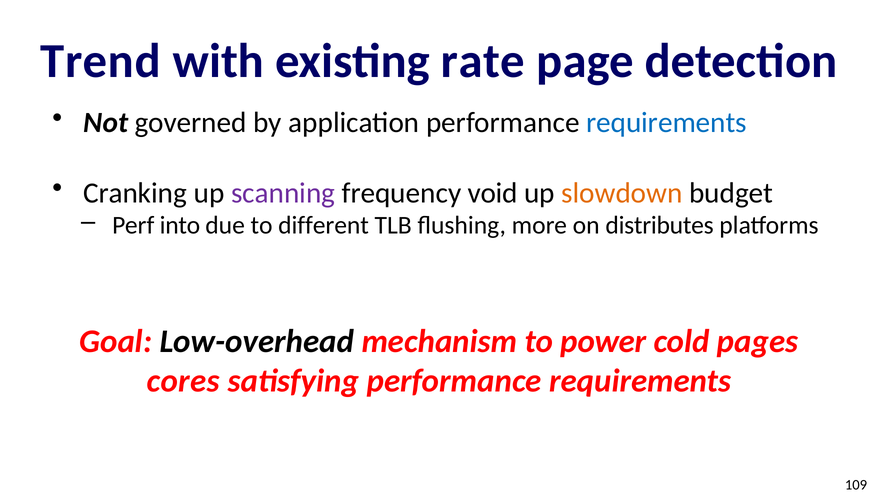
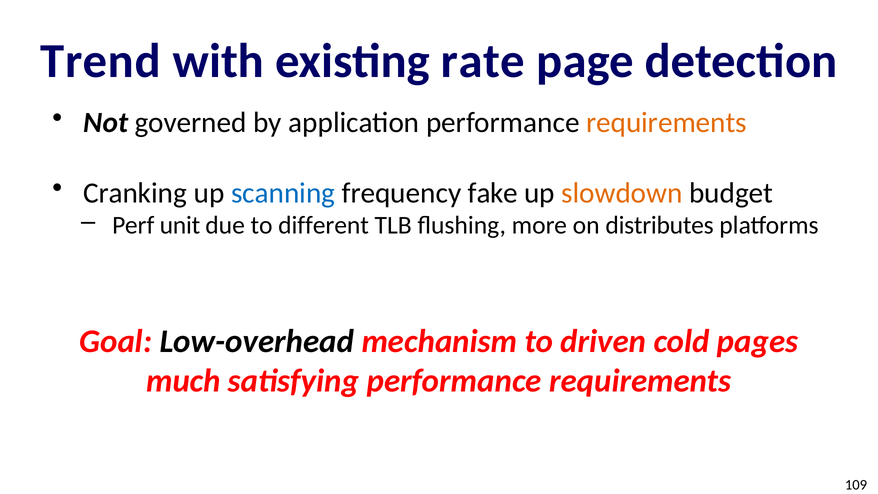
requirements colour: blue -> orange (666, 123)
scanning colour: purple -> blue (283, 193)
void: void -> fake (493, 193)
into: into -> unit (180, 225)
power: power -> driven (603, 341)
cores: cores -> much (183, 381)
